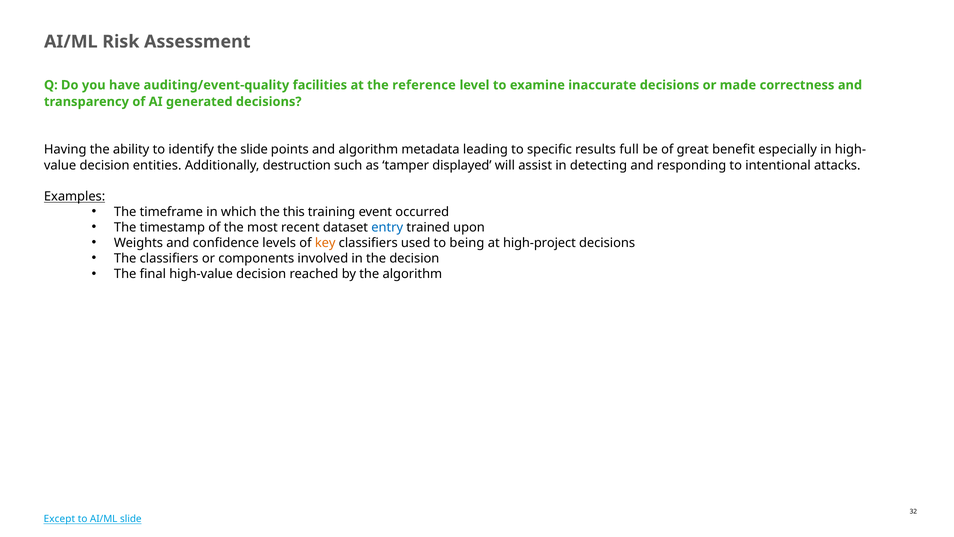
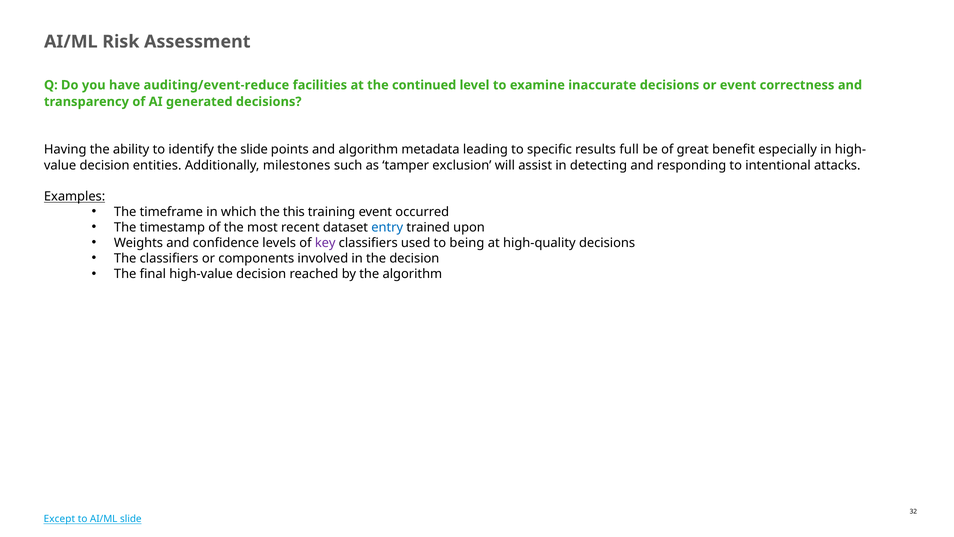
auditing/event-quality: auditing/event-quality -> auditing/event-reduce (216, 85)
reference: reference -> continued (424, 85)
or made: made -> event (738, 85)
destruction: destruction -> milestones (297, 165)
displayed: displayed -> exclusion (462, 165)
key colour: orange -> purple (325, 243)
high-project: high-project -> high-quality (539, 243)
